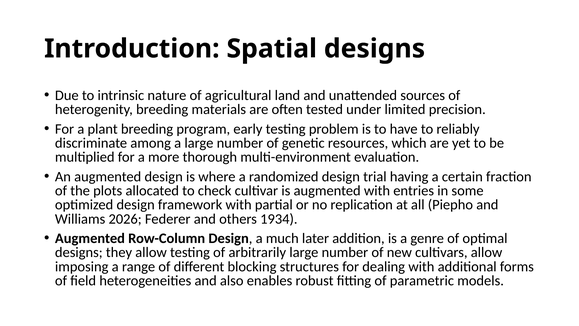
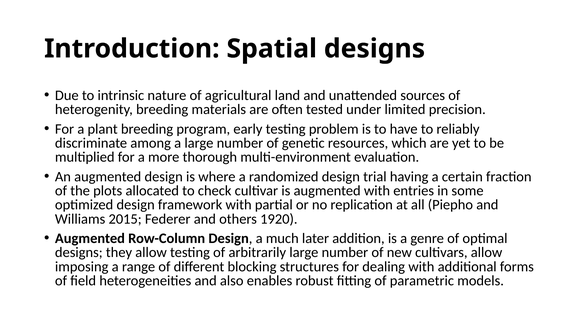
2026: 2026 -> 2015 (125, 219)
1934: 1934 -> 1920 (279, 219)
